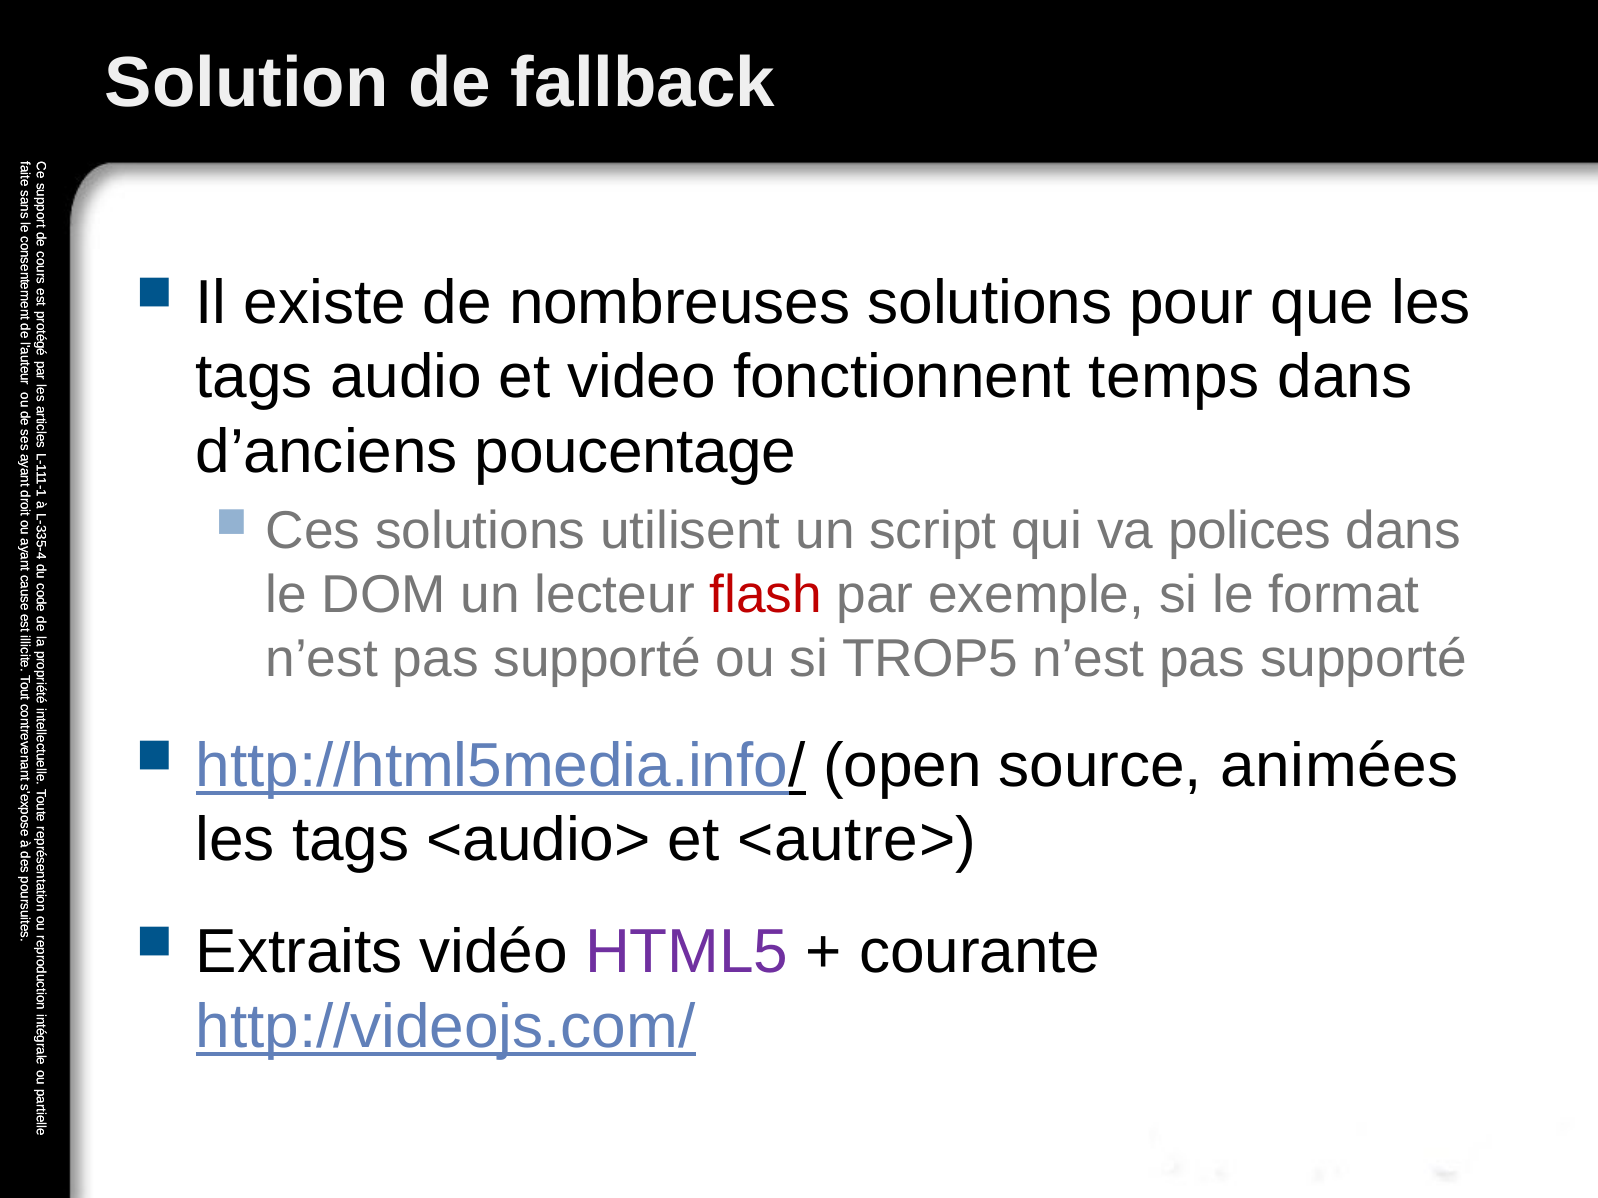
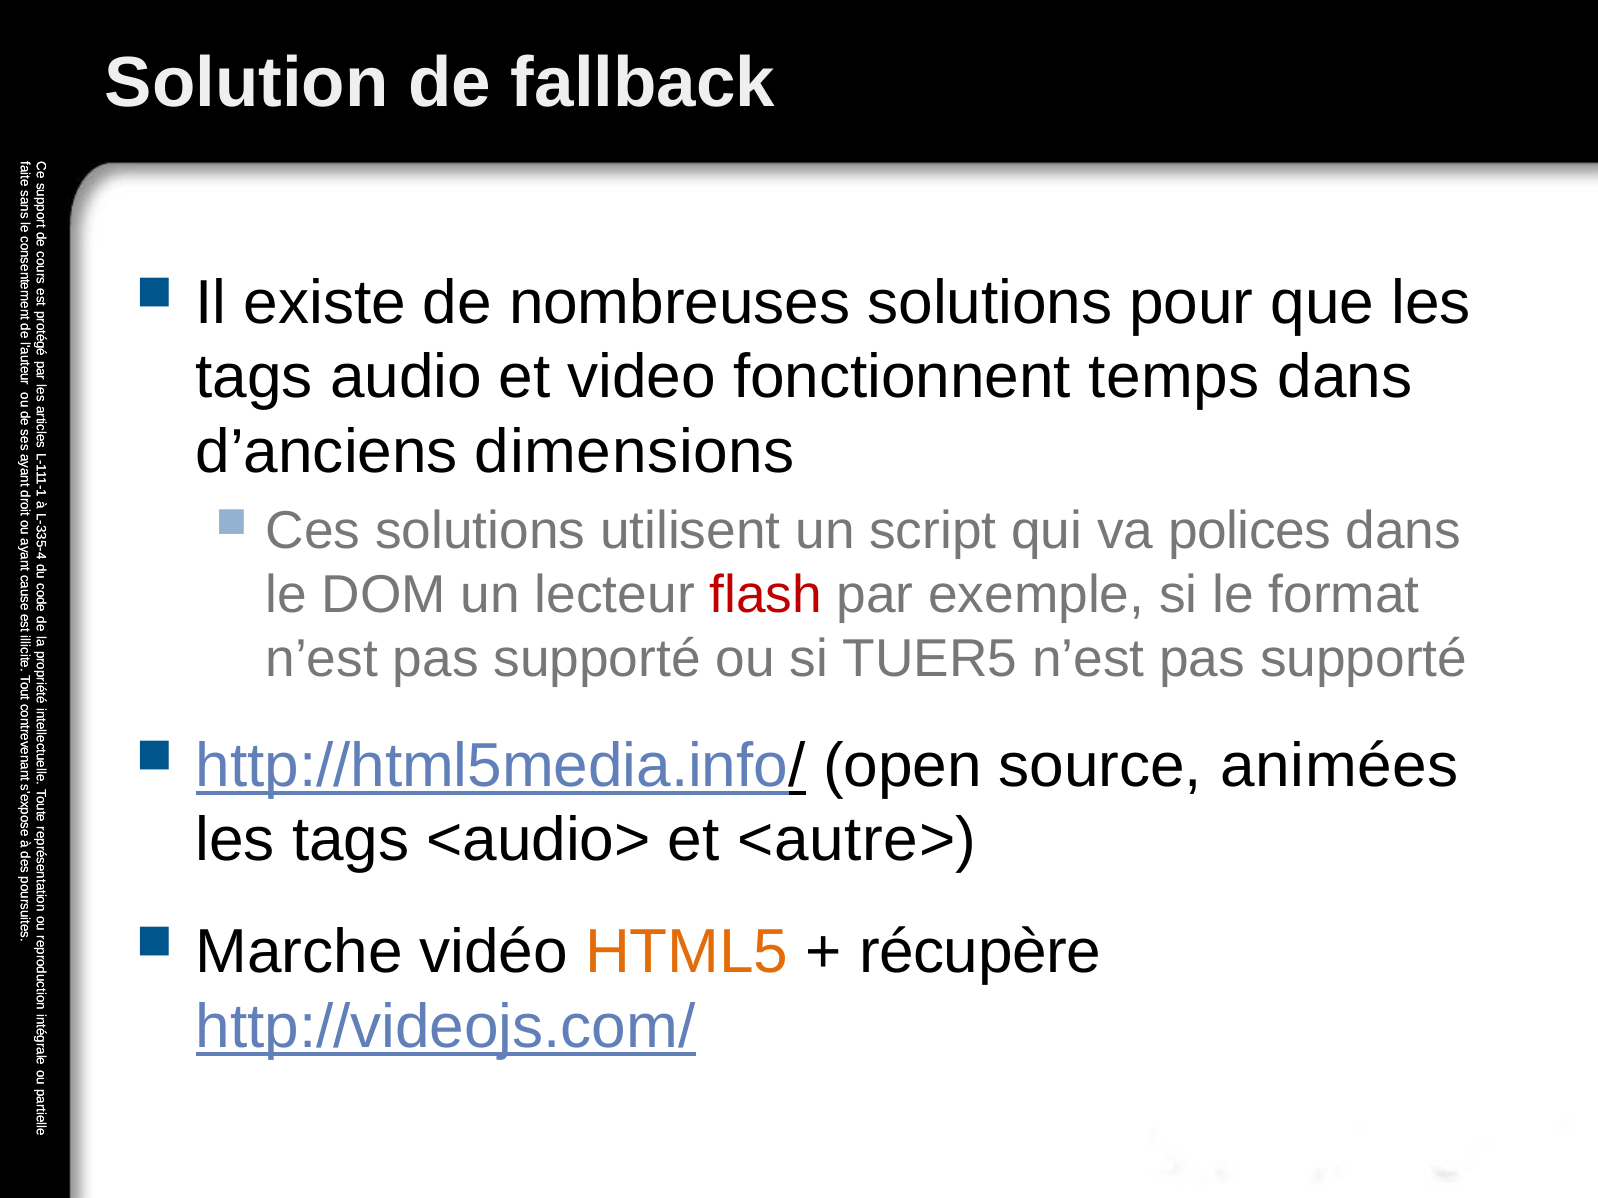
poucentage: poucentage -> dimensions (635, 452)
TROP5: TROP5 -> TUER5 (930, 659)
Extraits: Extraits -> Marche (299, 953)
HTML5 colour: purple -> orange (687, 953)
courante: courante -> récupère (980, 953)
